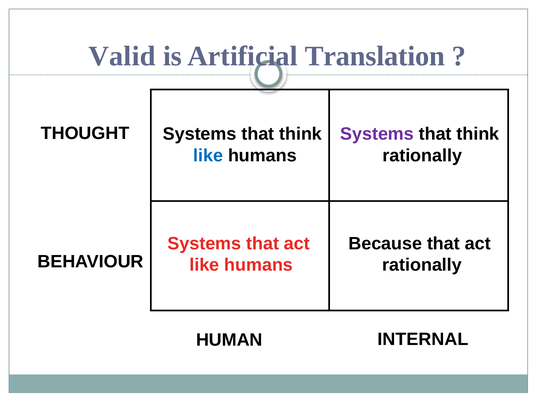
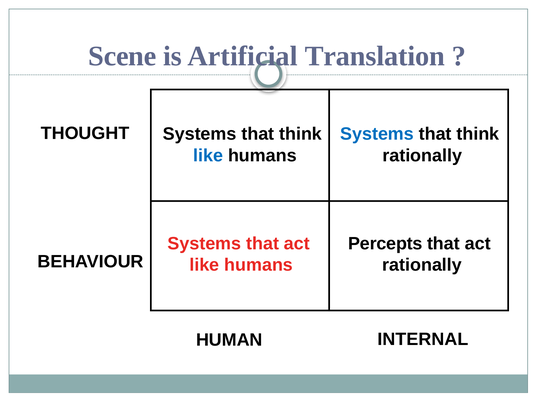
Valid: Valid -> Scene (122, 56)
Systems colour: purple -> blue (377, 134)
Because: Because -> Percepts (385, 244)
